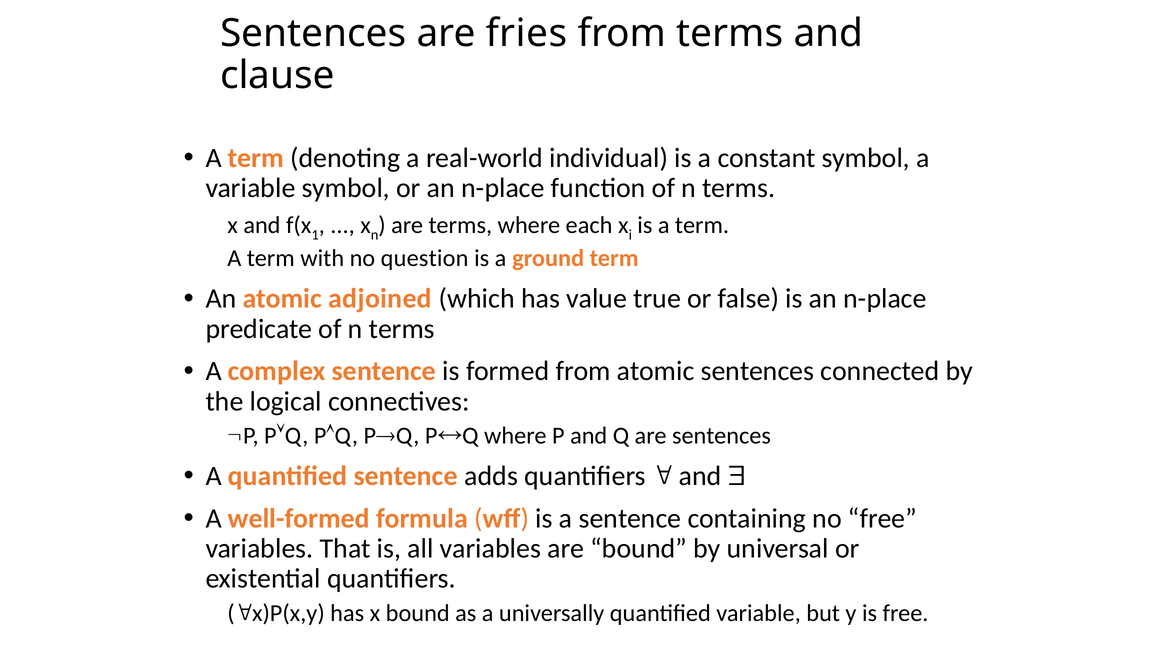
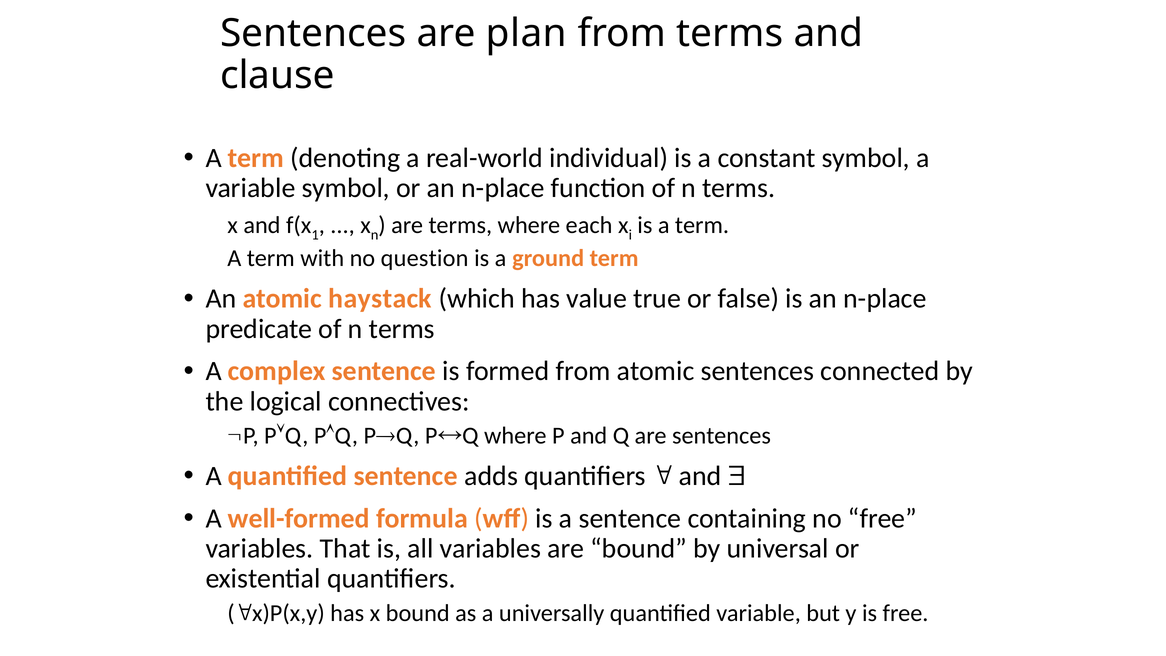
fries: fries -> plan (526, 33)
adjoined: adjoined -> haystack (380, 299)
